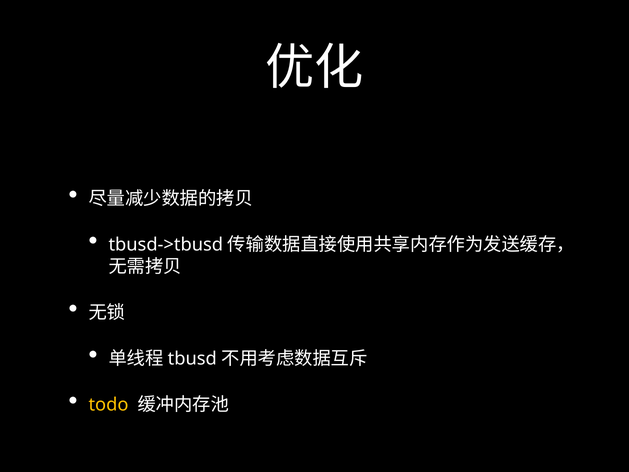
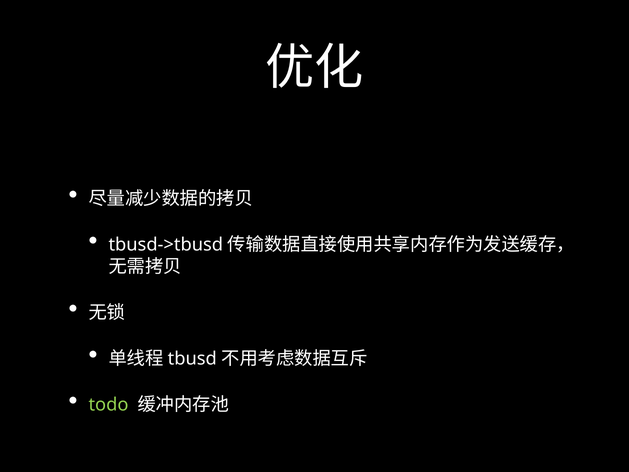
todo colour: yellow -> light green (109, 404)
